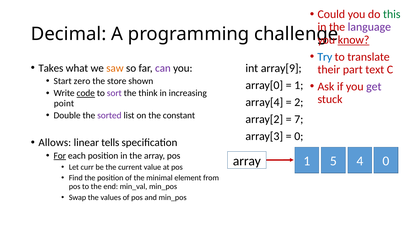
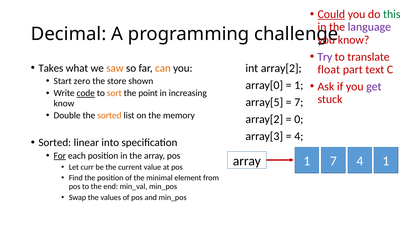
Could underline: none -> present (331, 14)
know underline: present -> none (354, 40)
Try colour: blue -> purple (325, 57)
can colour: purple -> orange (163, 68)
int array[9: array[9 -> array[2 (281, 68)
their: their -> float (329, 69)
sort colour: purple -> orange (114, 93)
think: think -> point (148, 93)
array[4: array[4 -> array[5 (264, 102)
2: 2 -> 7 (299, 102)
point: point -> know (64, 103)
sorted colour: purple -> orange (109, 115)
constant: constant -> memory (179, 115)
7: 7 -> 0 (299, 119)
0: 0 -> 4 (299, 136)
Allows: Allows -> Sorted (55, 143)
tells: tells -> into (110, 143)
1 5: 5 -> 7 (333, 161)
0: 0 -> 1 (386, 161)
